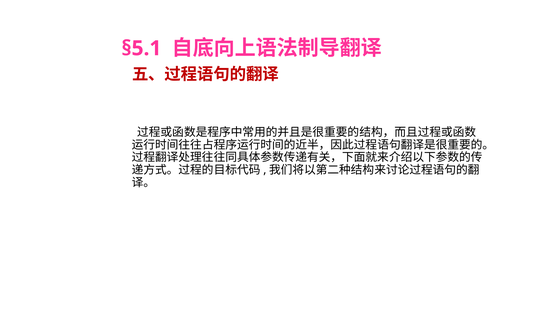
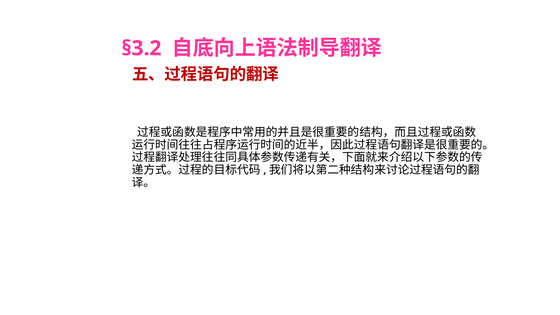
§5.1: §5.1 -> §3.2 (141, 48)
